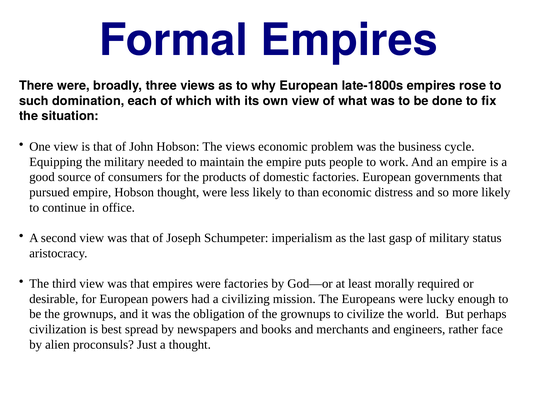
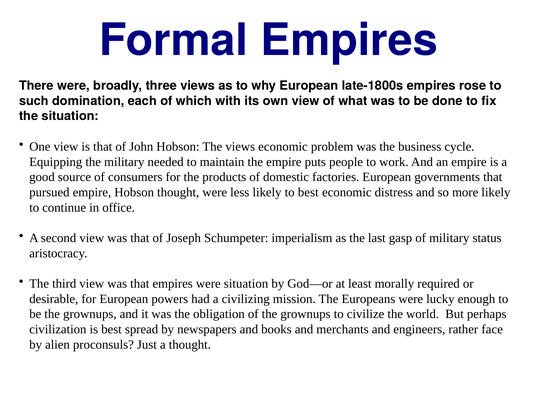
to than: than -> best (308, 193)
were factories: factories -> situation (246, 284)
